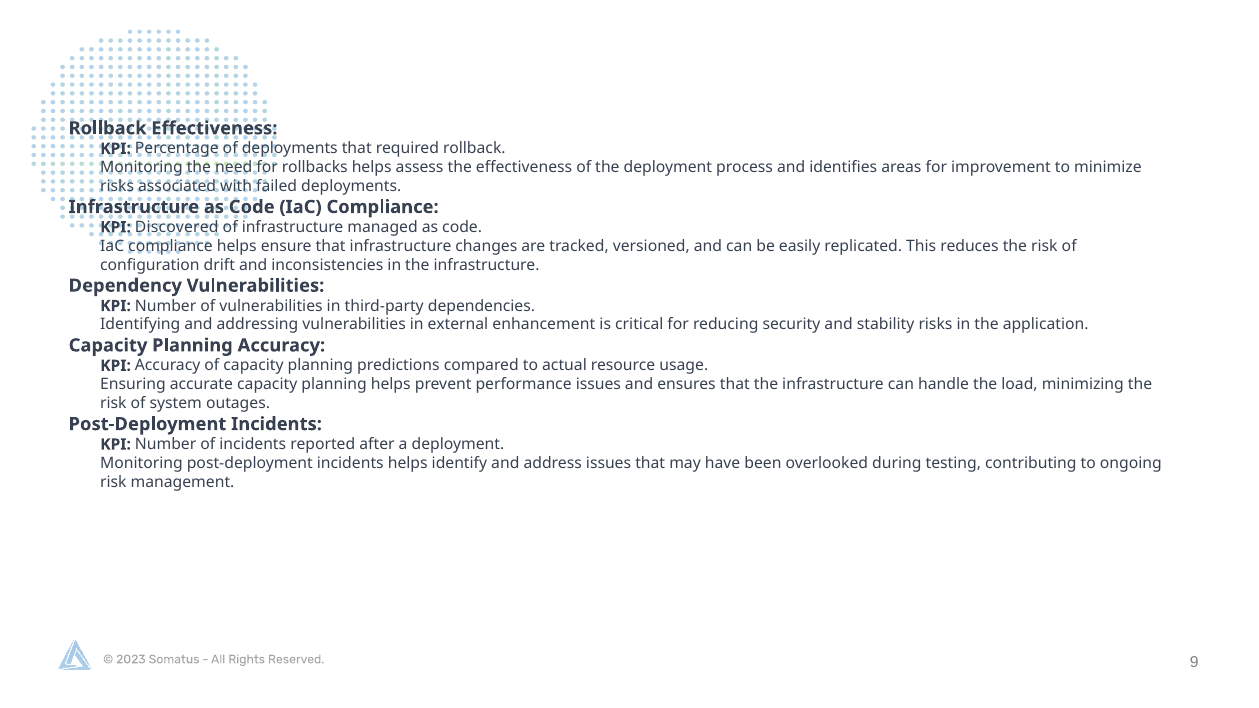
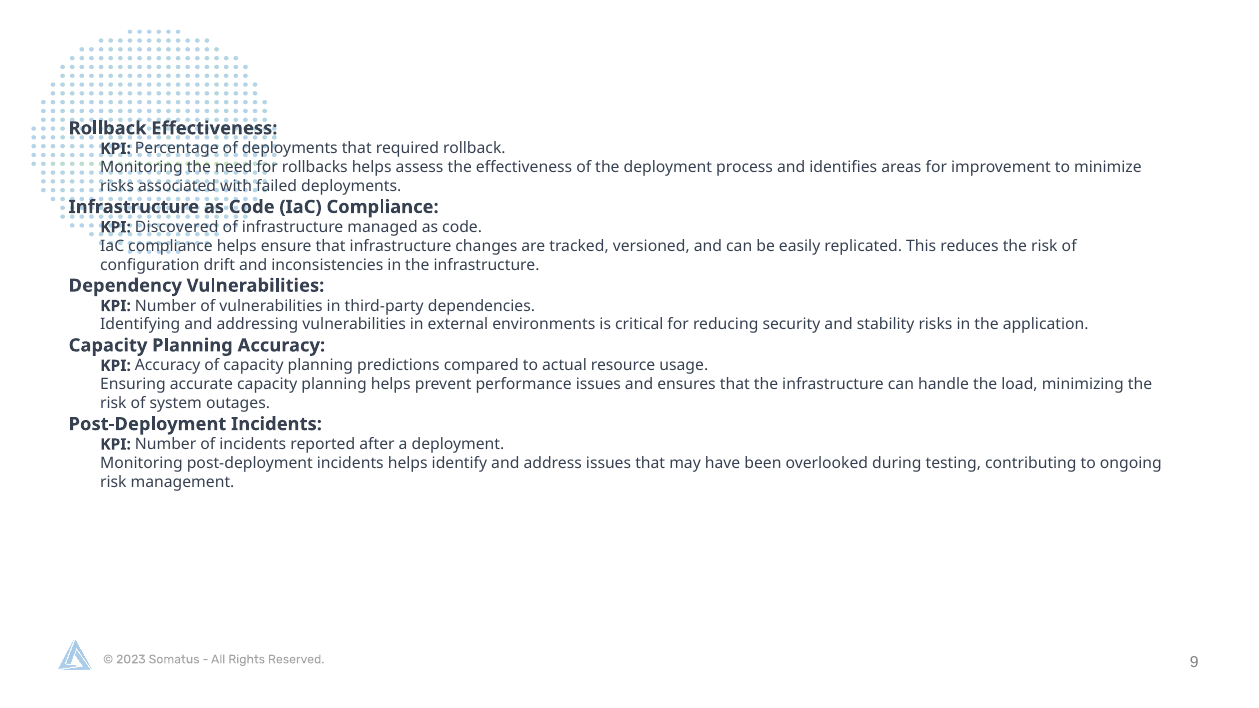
enhancement: enhancement -> environments (544, 325)
